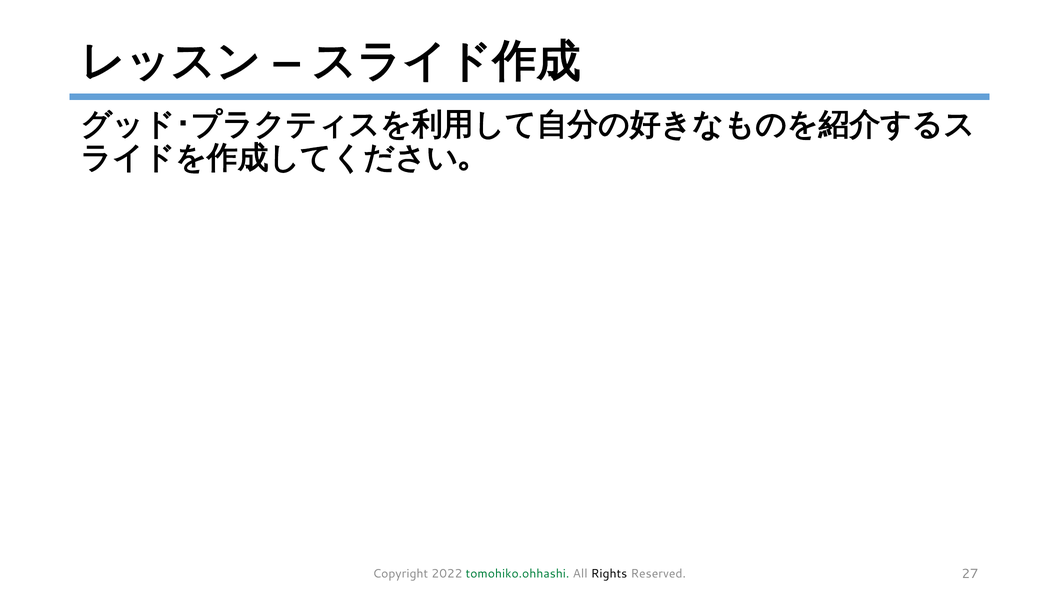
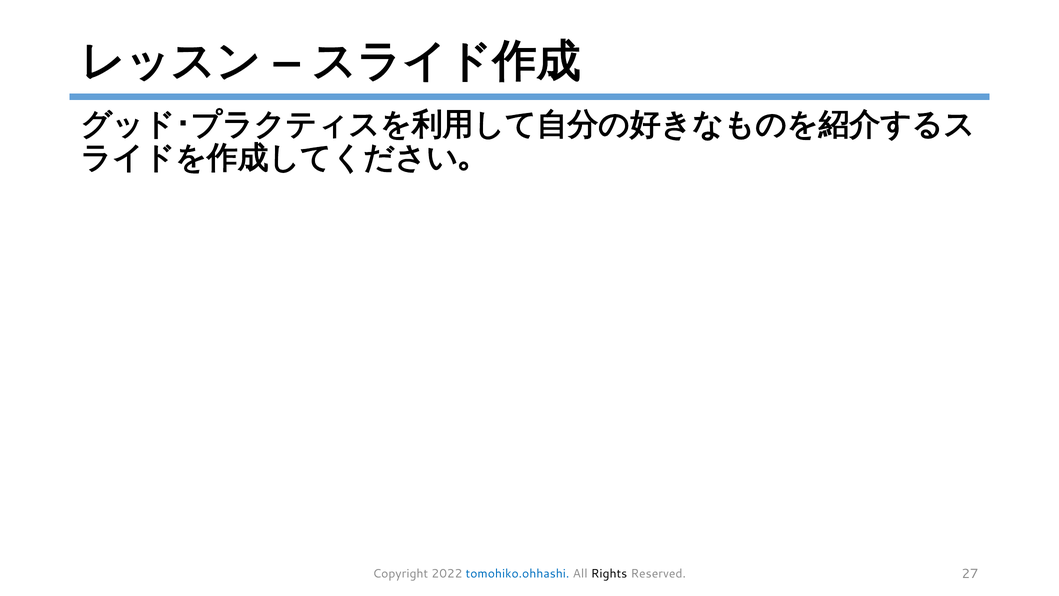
tomohiko.ohhashi colour: green -> blue (518, 573)
